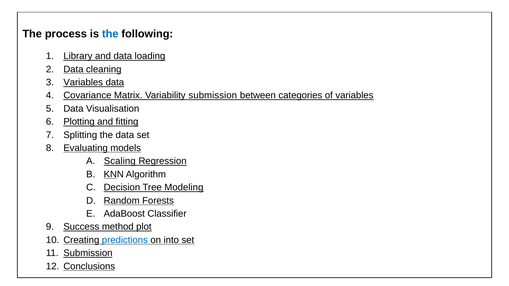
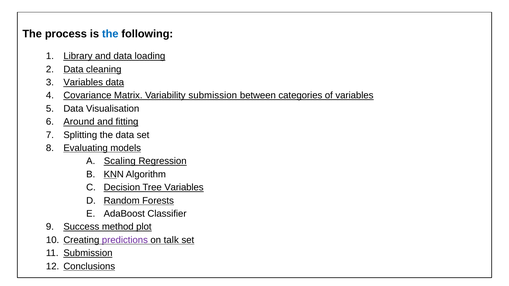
Plotting: Plotting -> Around (79, 122)
Tree Modeling: Modeling -> Variables (184, 188)
predictions colour: blue -> purple (125, 240)
into: into -> talk (171, 240)
